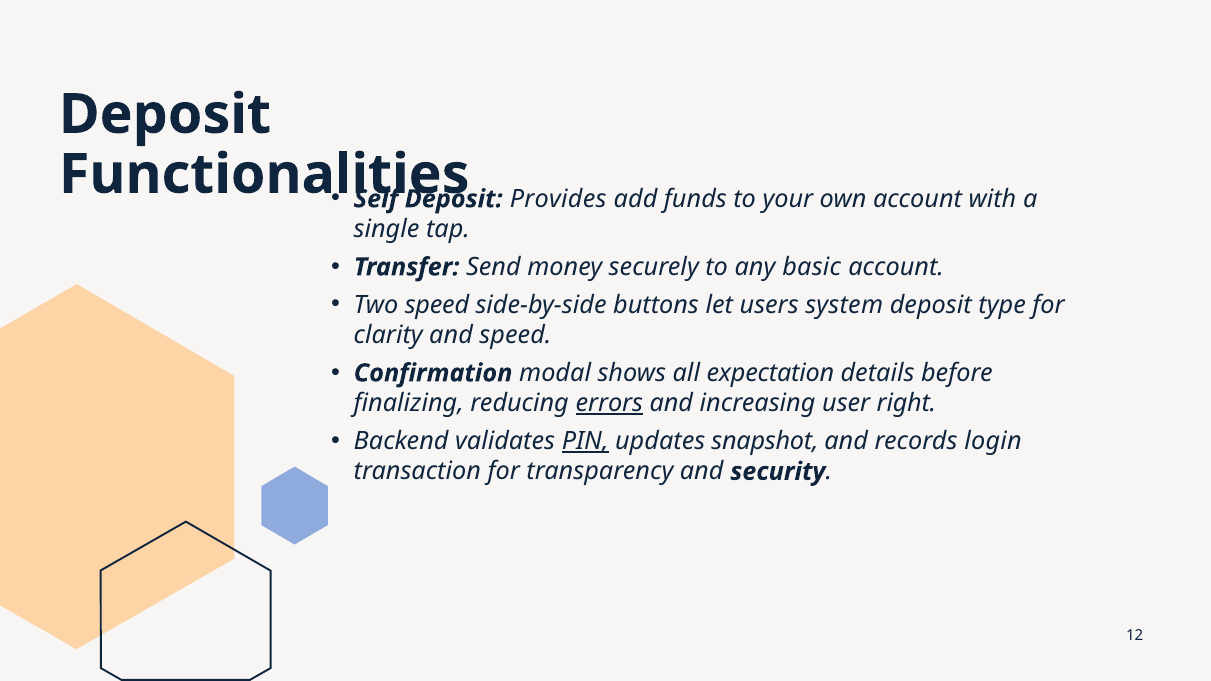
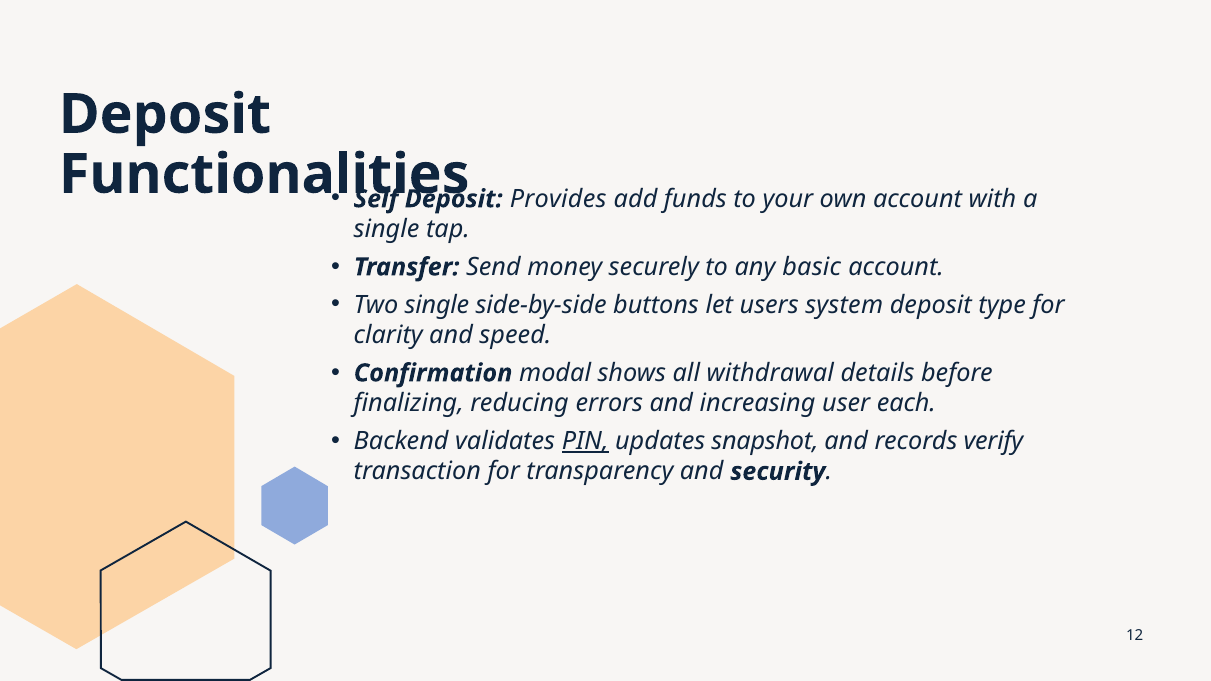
Two speed: speed -> single (437, 305)
expectation: expectation -> withdrawal (770, 373)
errors underline: present -> none (609, 403)
right: right -> each (906, 403)
login: login -> verify (993, 441)
